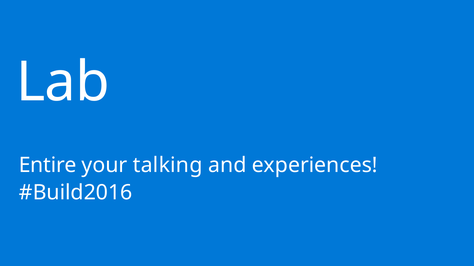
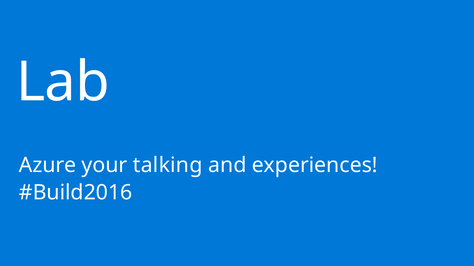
Entire: Entire -> Azure (48, 166)
